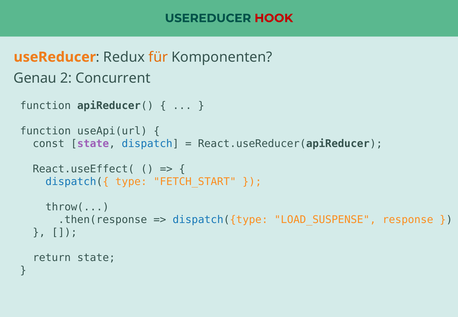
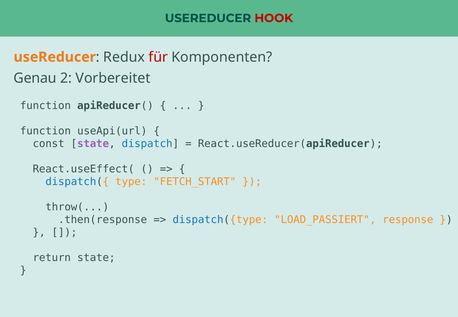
für colour: orange -> red (158, 57)
Concurrent: Concurrent -> Vorbereitet (113, 78)
LOAD_SUSPENSE: LOAD_SUSPENSE -> LOAD_PASSIERT (325, 220)
